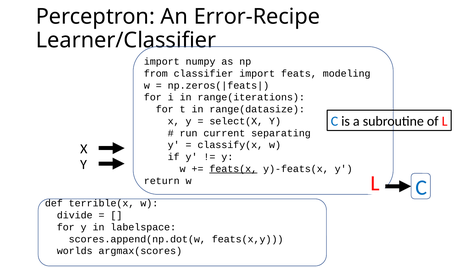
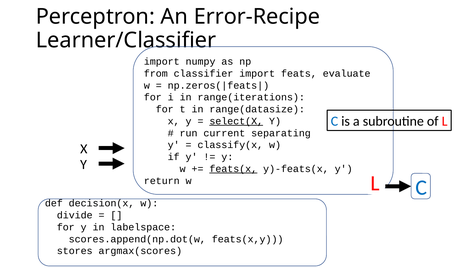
modeling: modeling -> evaluate (347, 73)
select(X underline: none -> present (236, 121)
terrible(x: terrible(x -> decision(x (102, 203)
worlds: worlds -> stores (75, 251)
